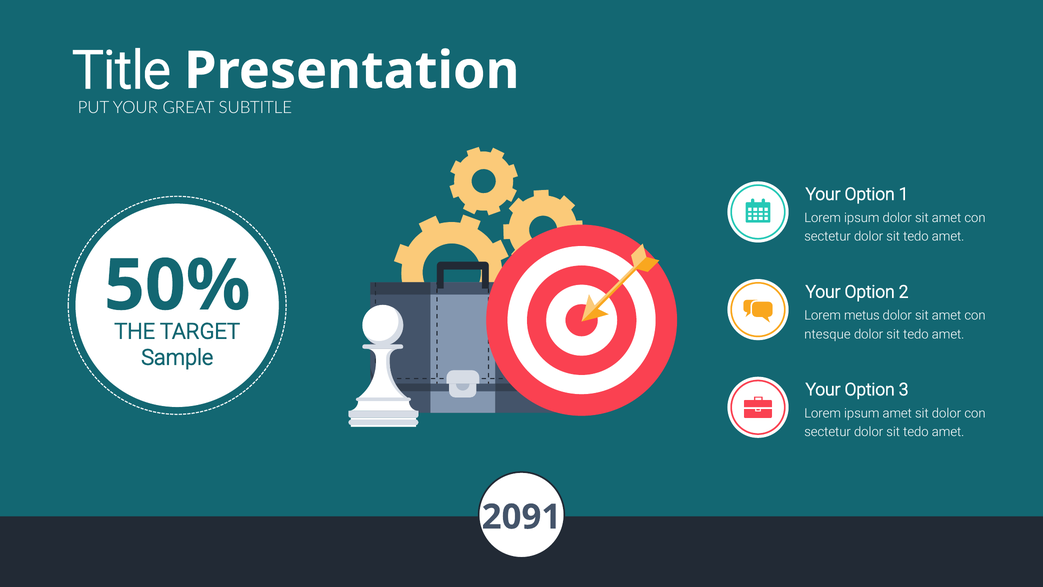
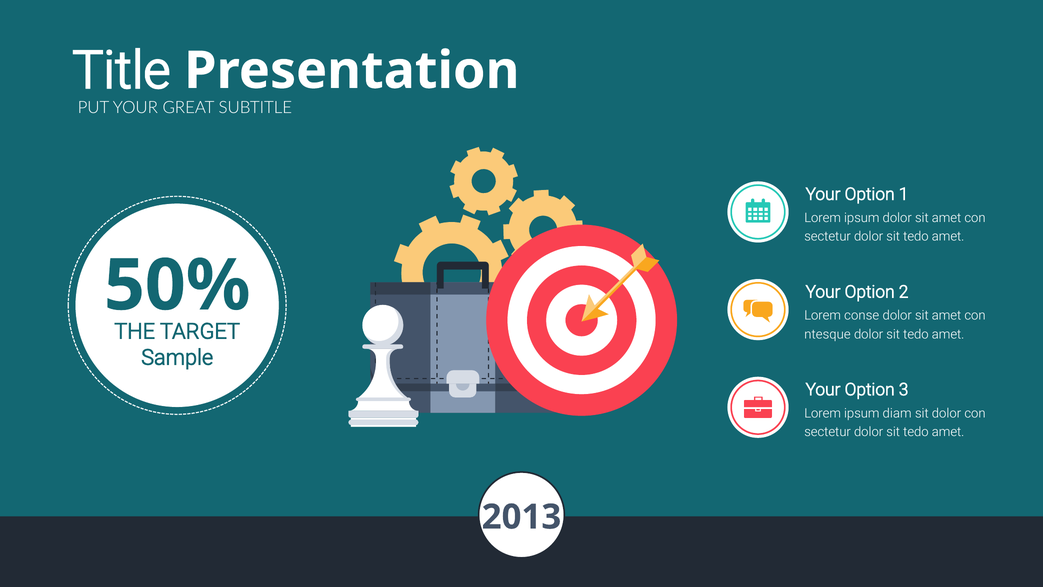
metus: metus -> conse (862, 315)
ipsum amet: amet -> diam (897, 413)
2091: 2091 -> 2013 (522, 517)
